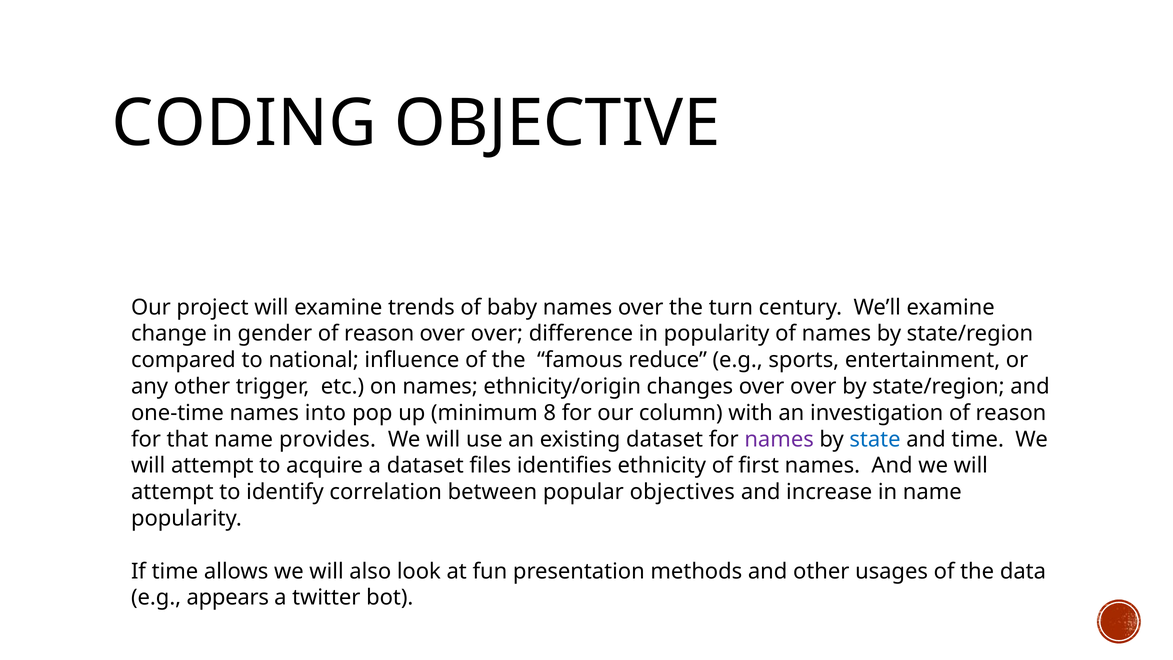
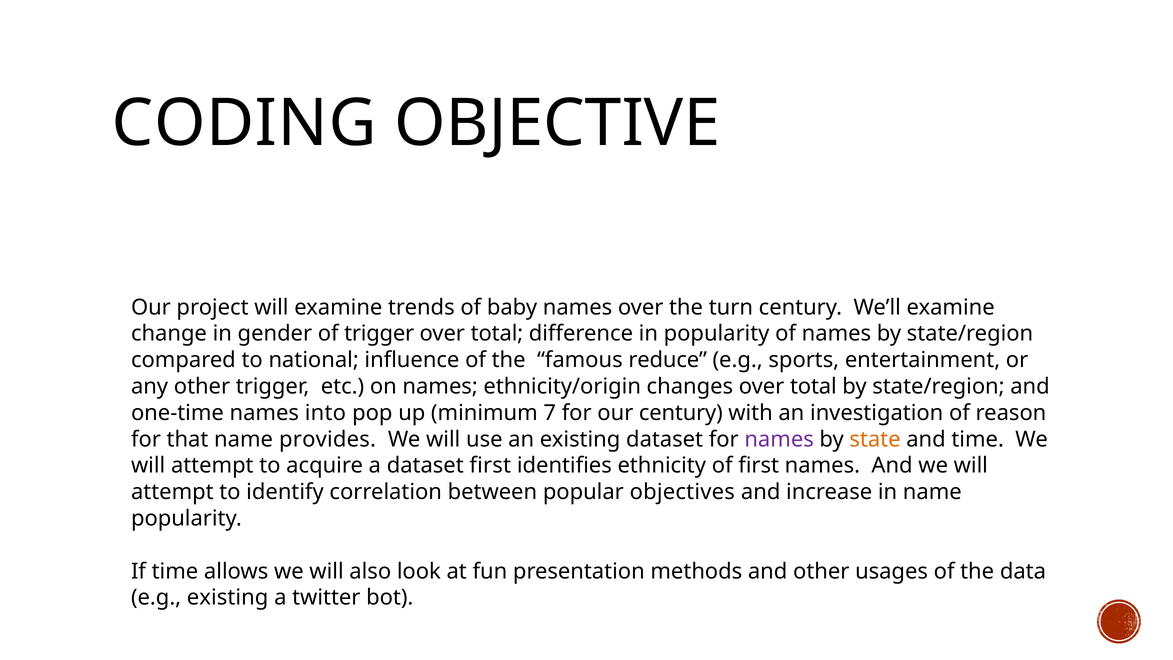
gender of reason: reason -> trigger (379, 334)
over: over -> total (497, 334)
changes over over: over -> total (813, 386)
8: 8 -> 7 (550, 413)
our column: column -> century (681, 413)
state colour: blue -> orange (875, 439)
dataset files: files -> first (490, 466)
e.g appears: appears -> existing (228, 597)
